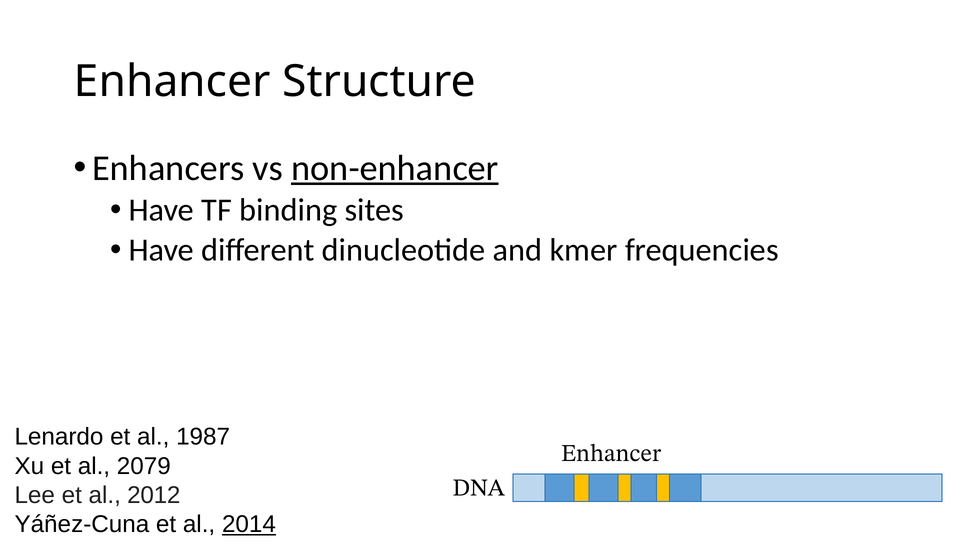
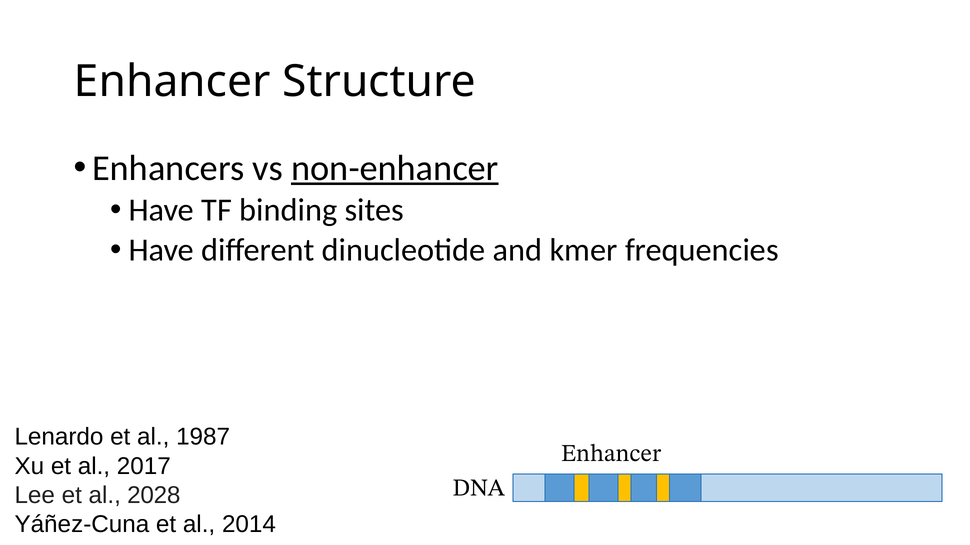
2079: 2079 -> 2017 (144, 467)
2012: 2012 -> 2028 (154, 496)
2014 underline: present -> none (249, 525)
